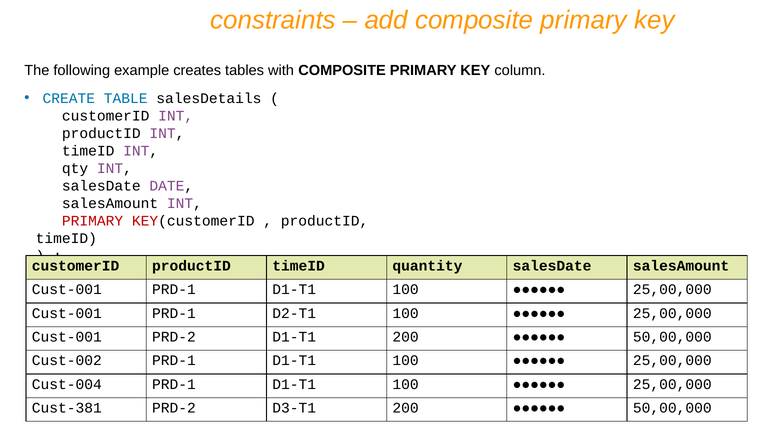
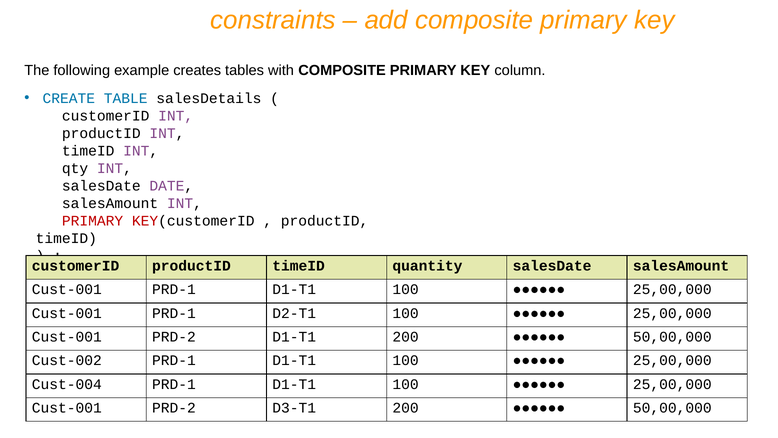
Cust-381: Cust-381 -> Cust-001 (67, 408)
